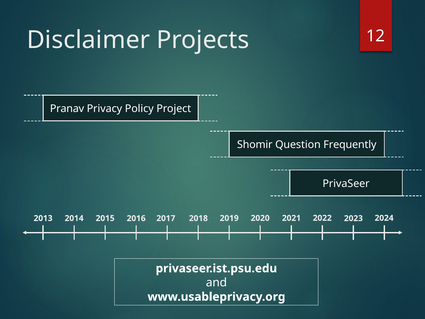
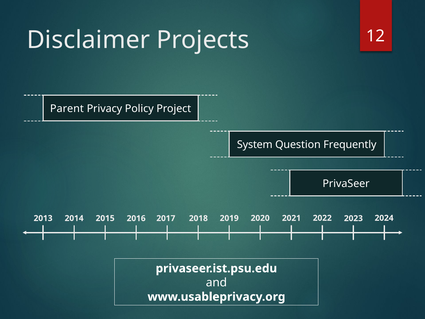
Pranav: Pranav -> Parent (67, 109)
Shomir: Shomir -> System (255, 145)
